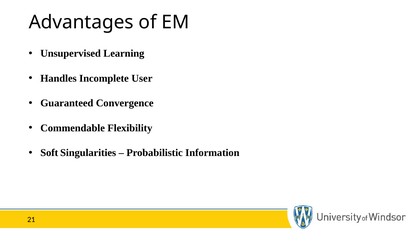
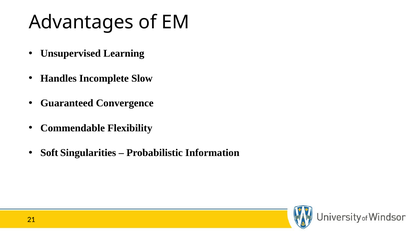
User: User -> Slow (142, 78)
